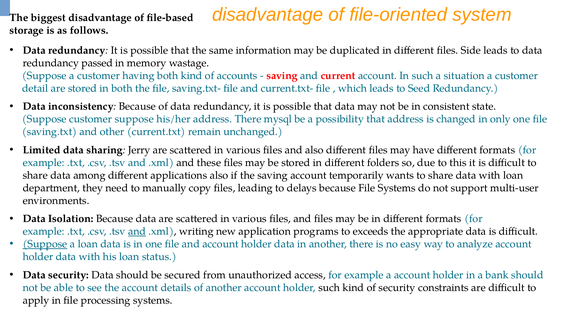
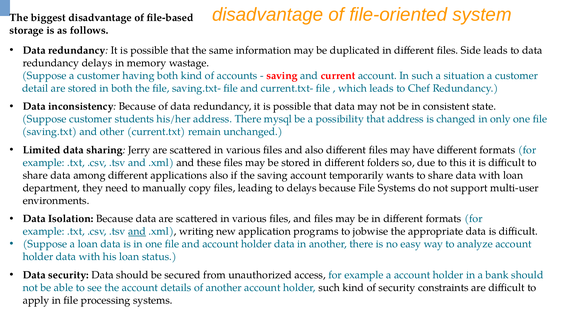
redundancy passed: passed -> delays (97, 63)
Seed: Seed -> Chef (419, 88)
customer suppose: suppose -> students (134, 119)
exceeds: exceeds -> jobwise (371, 231)
Suppose underline: present -> none (45, 244)
